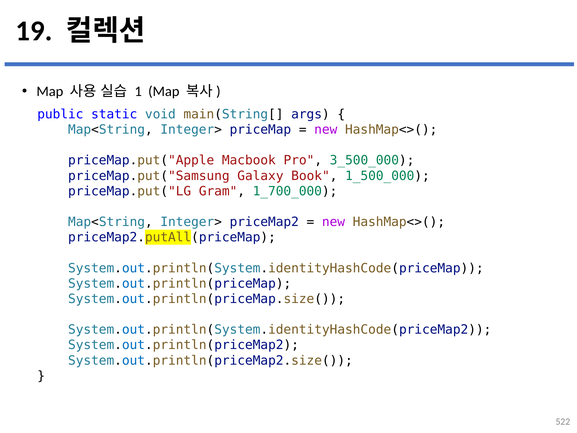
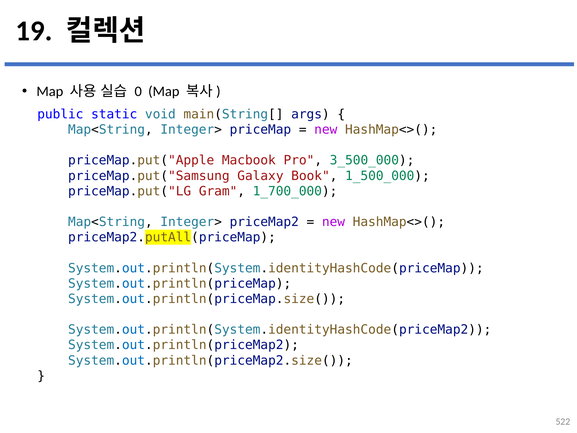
1: 1 -> 0 (138, 91)
